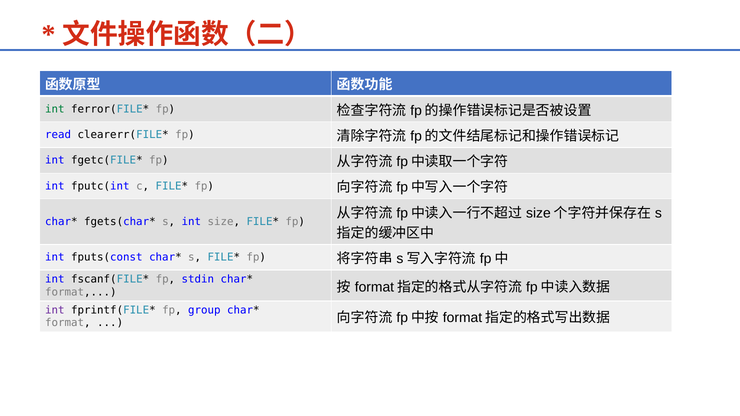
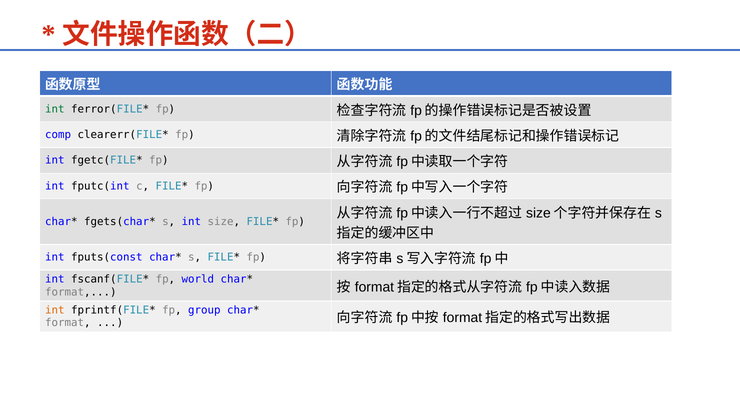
read: read -> comp (58, 135)
stdin: stdin -> world (198, 280)
int colour: purple -> orange (55, 310)
